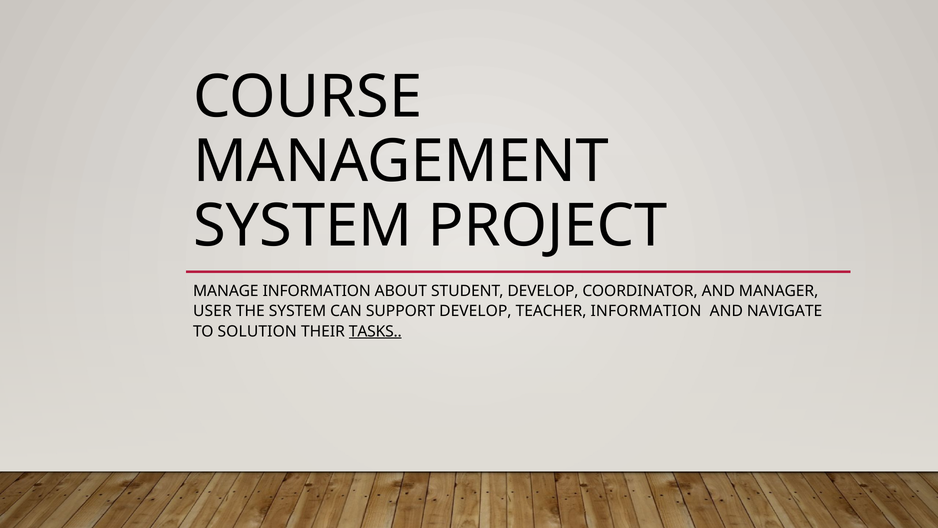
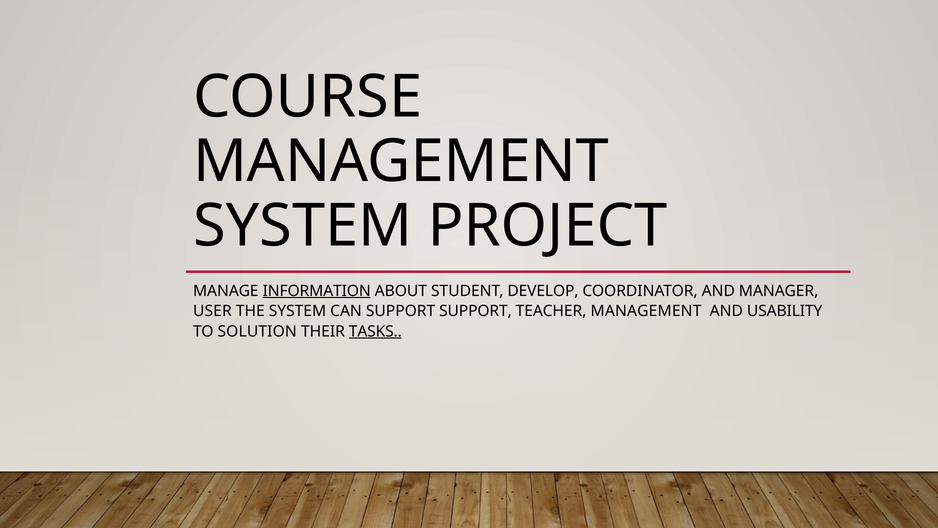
INFORMATION underline: none -> present (317, 291)
SUPPORT DEVELOP: DEVELOP -> SUPPORT (475, 311)
TEACHER INFORMATION: INFORMATION -> MANAGEMENT (646, 311)
NAVIGATE: NAVIGATE -> USABILITY (785, 311)
